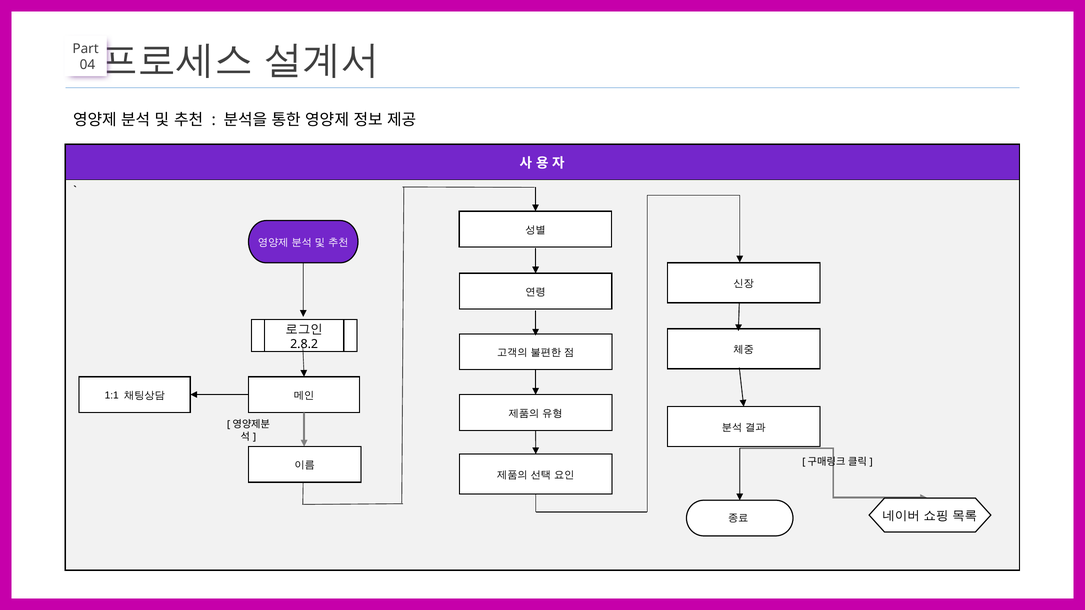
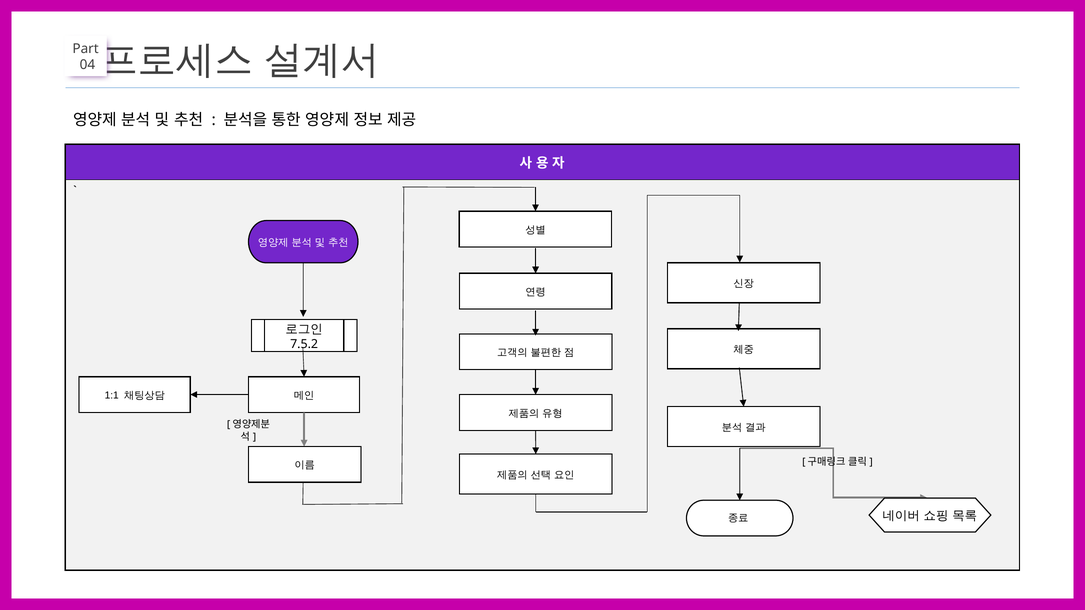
2.8.2: 2.8.2 -> 7.5.2 (304, 344)
